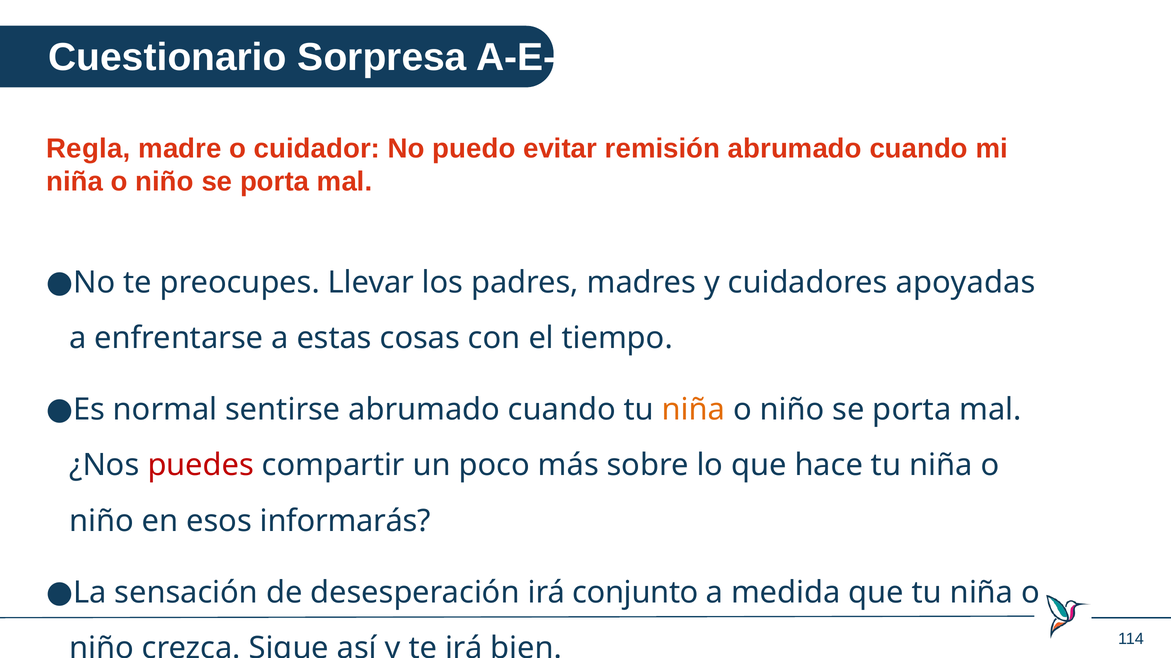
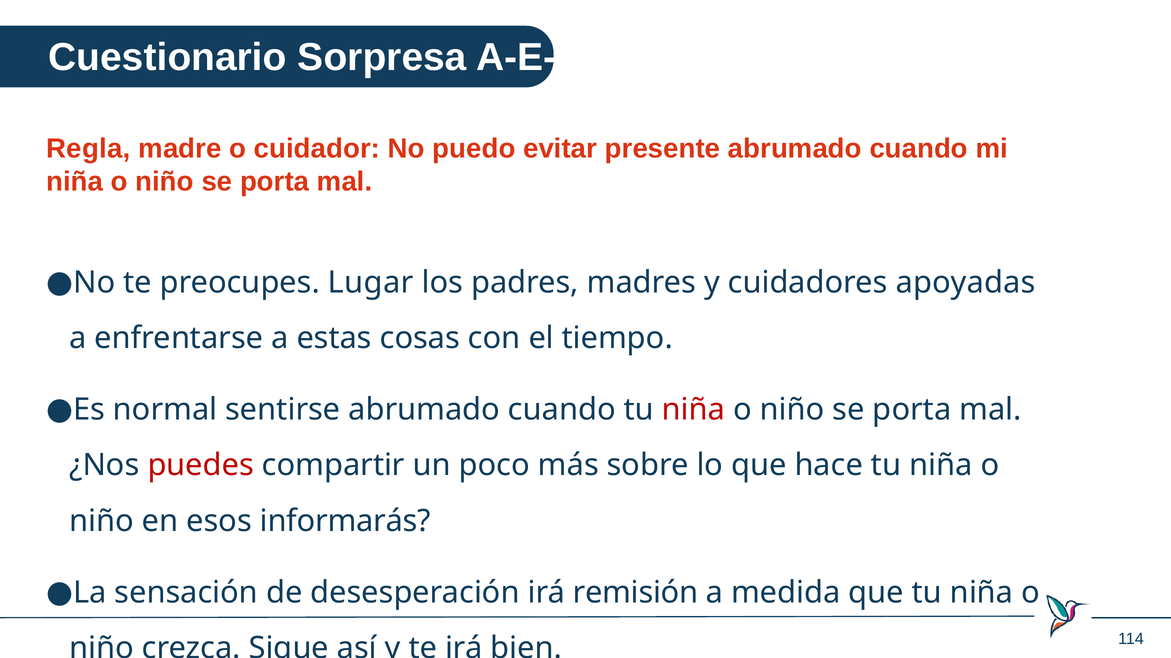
remisión: remisión -> presente (663, 149)
Llevar: Llevar -> Lugar (371, 283)
niña colour: orange -> red (694, 410)
conjunto: conjunto -> remisión (635, 593)
